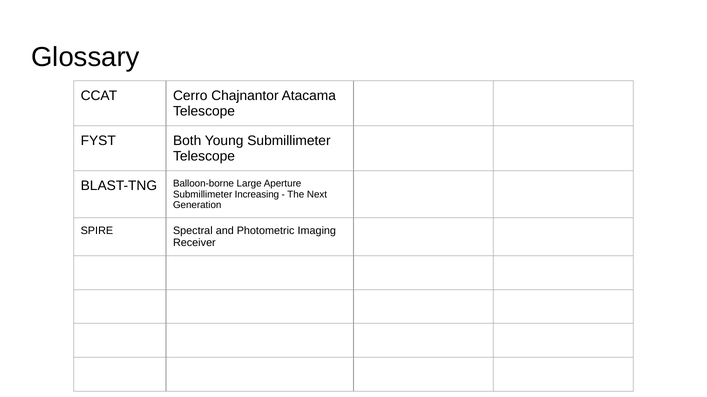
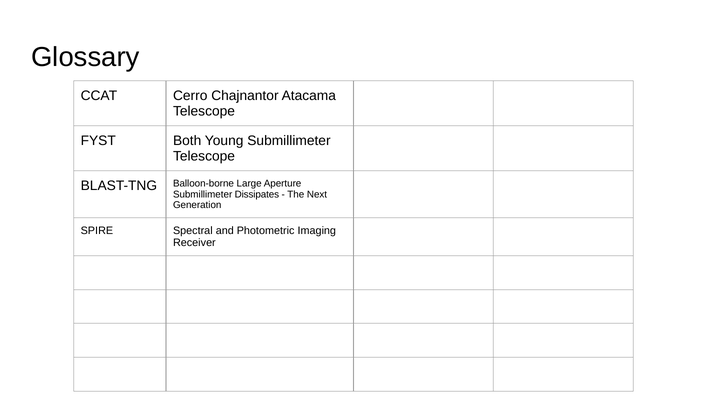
Increasing: Increasing -> Dissipates (257, 195)
